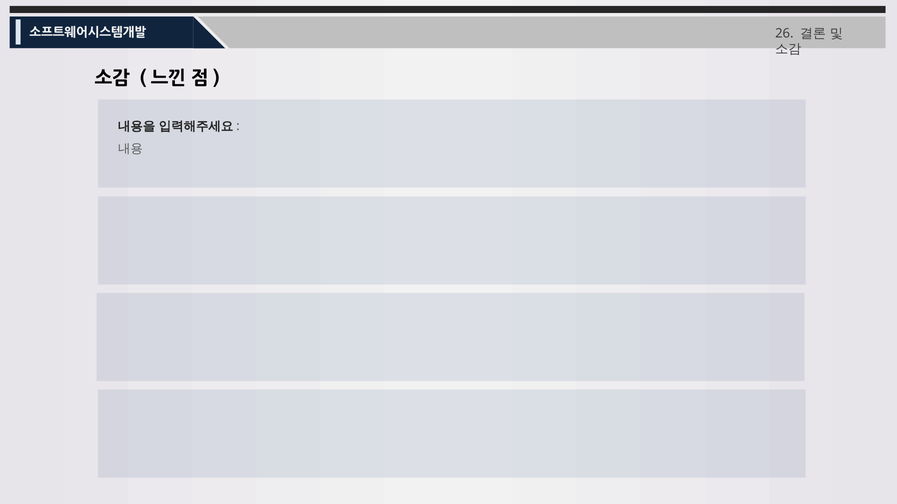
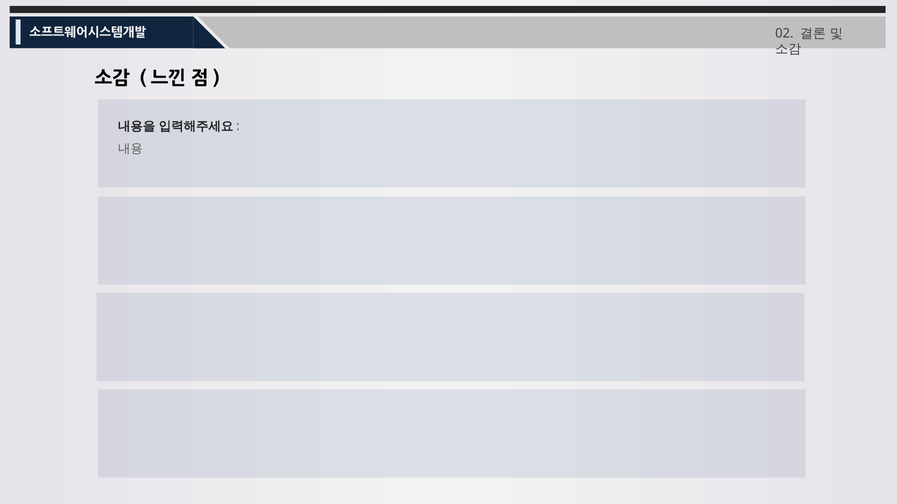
26: 26 -> 02 (784, 33)
